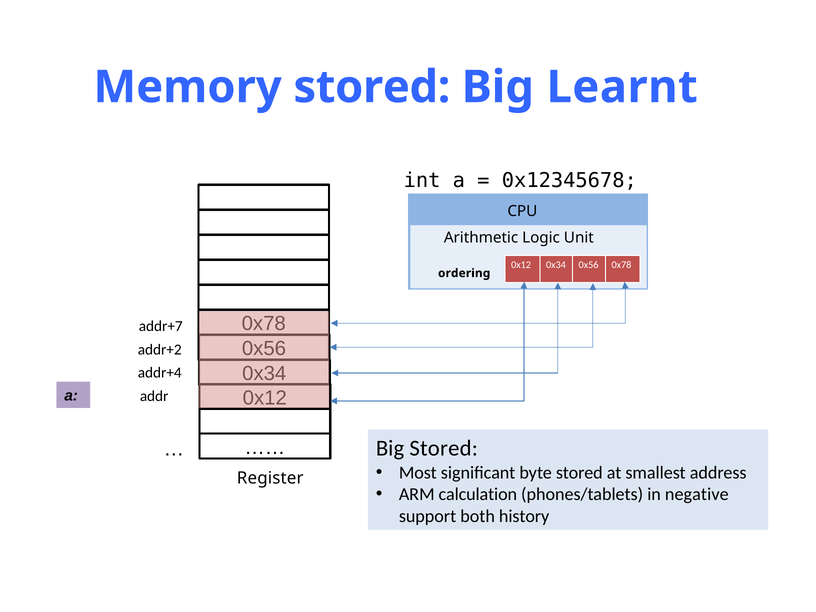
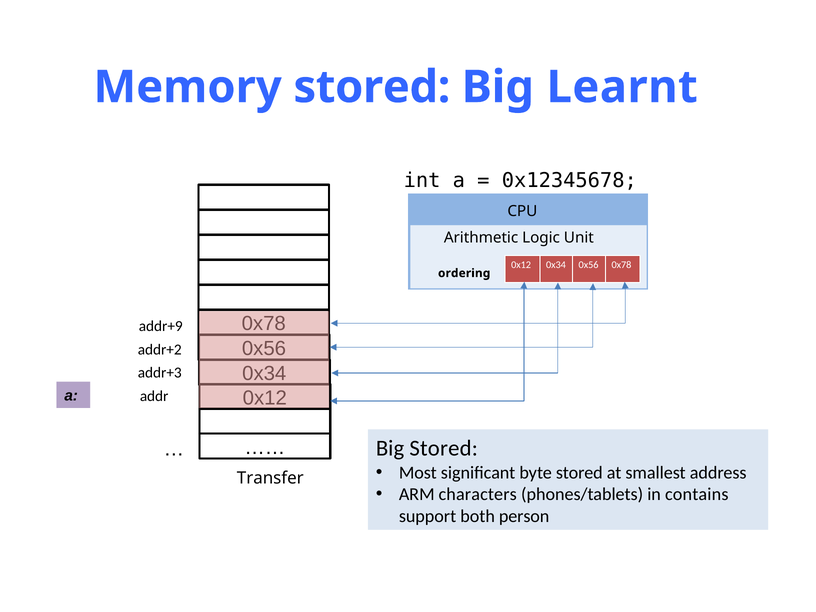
addr+7: addr+7 -> addr+9 (161, 326)
addr+4: addr+4 -> addr+3 (160, 373)
Register: Register -> Transfer (270, 478)
calculation: calculation -> characters (478, 494)
negative: negative -> contains (697, 494)
history: history -> person (524, 516)
